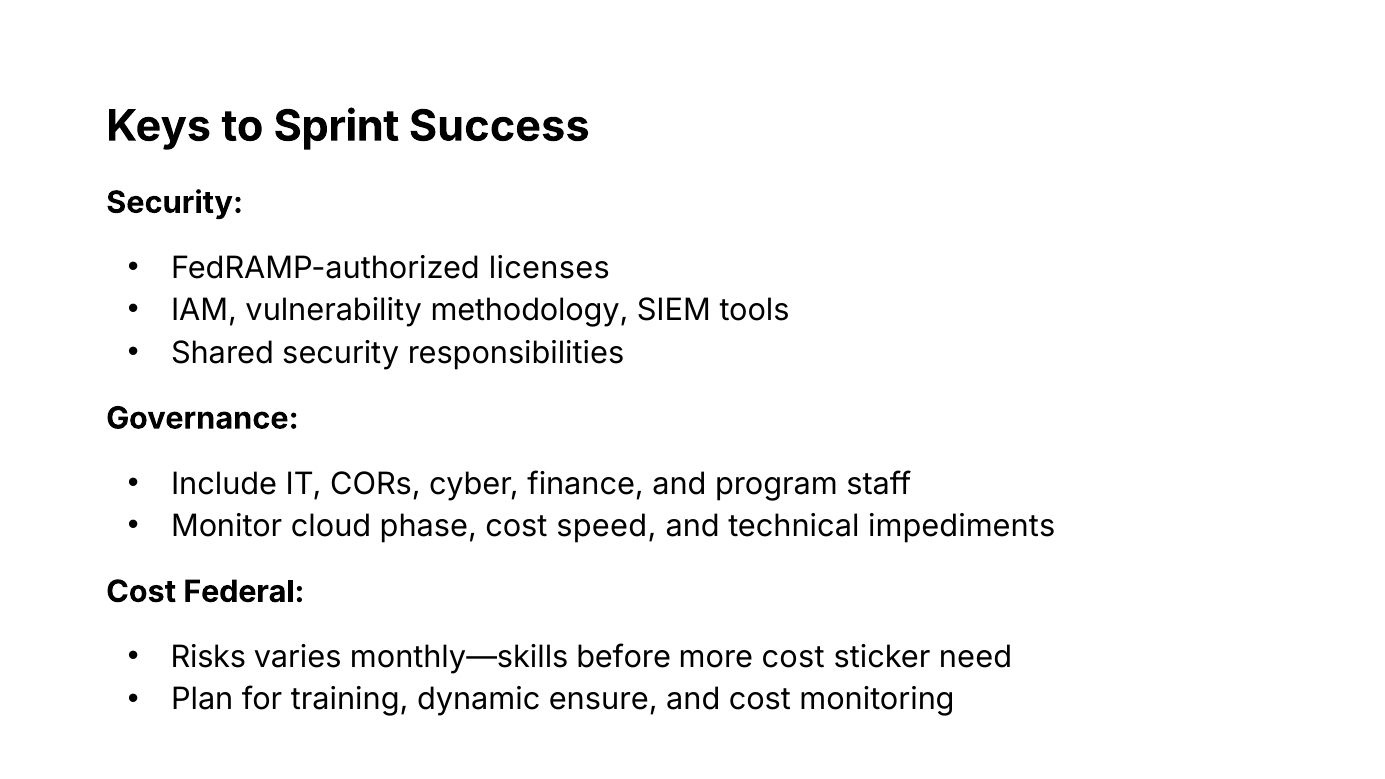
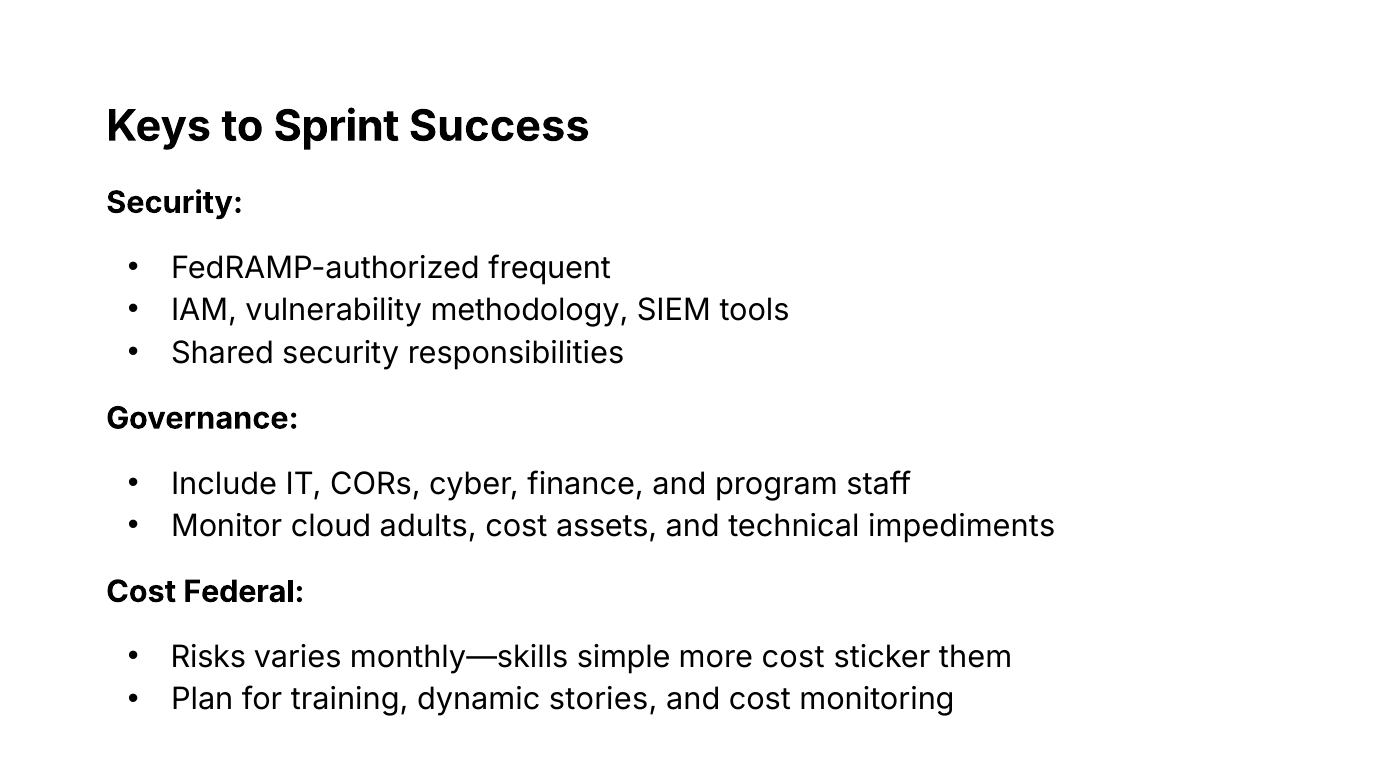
licenses: licenses -> frequent (550, 268)
phase: phase -> adults (428, 526)
speed: speed -> assets (607, 526)
before: before -> simple (624, 657)
need: need -> them (976, 657)
ensure: ensure -> stories (603, 700)
